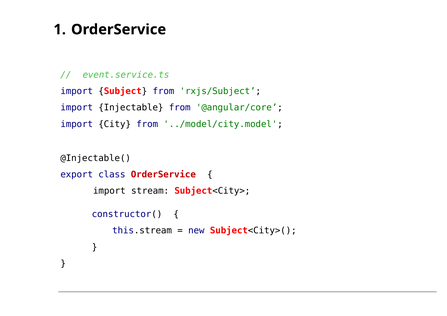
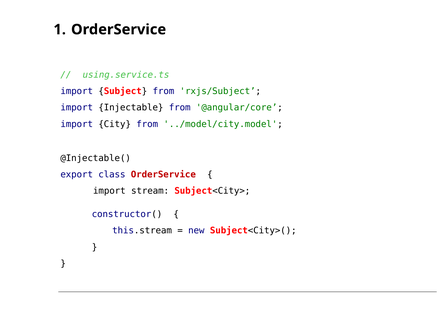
event.service.ts: event.service.ts -> using.service.ts (126, 75)
